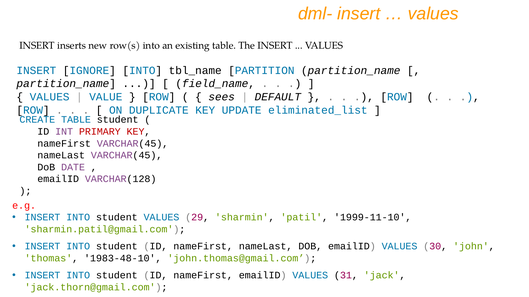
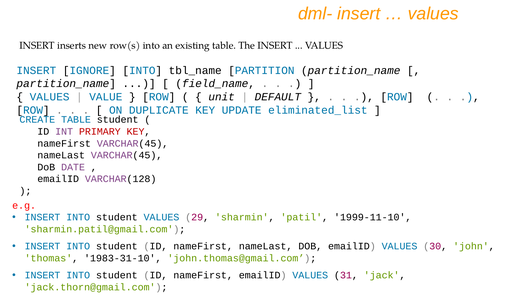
sees: sees -> unit (222, 97)
1983-48-10: 1983-48-10 -> 1983-31-10 (123, 259)
